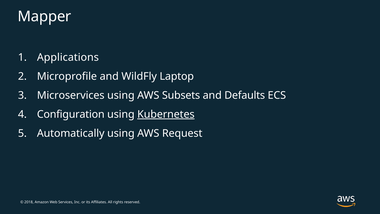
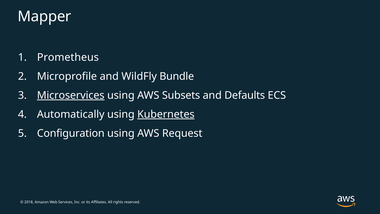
Applications: Applications -> Prometheus (68, 57)
Laptop: Laptop -> Bundle (177, 76)
Microservices underline: none -> present (71, 95)
Configuration: Configuration -> Automatically (71, 114)
Automatically: Automatically -> Configuration (71, 133)
